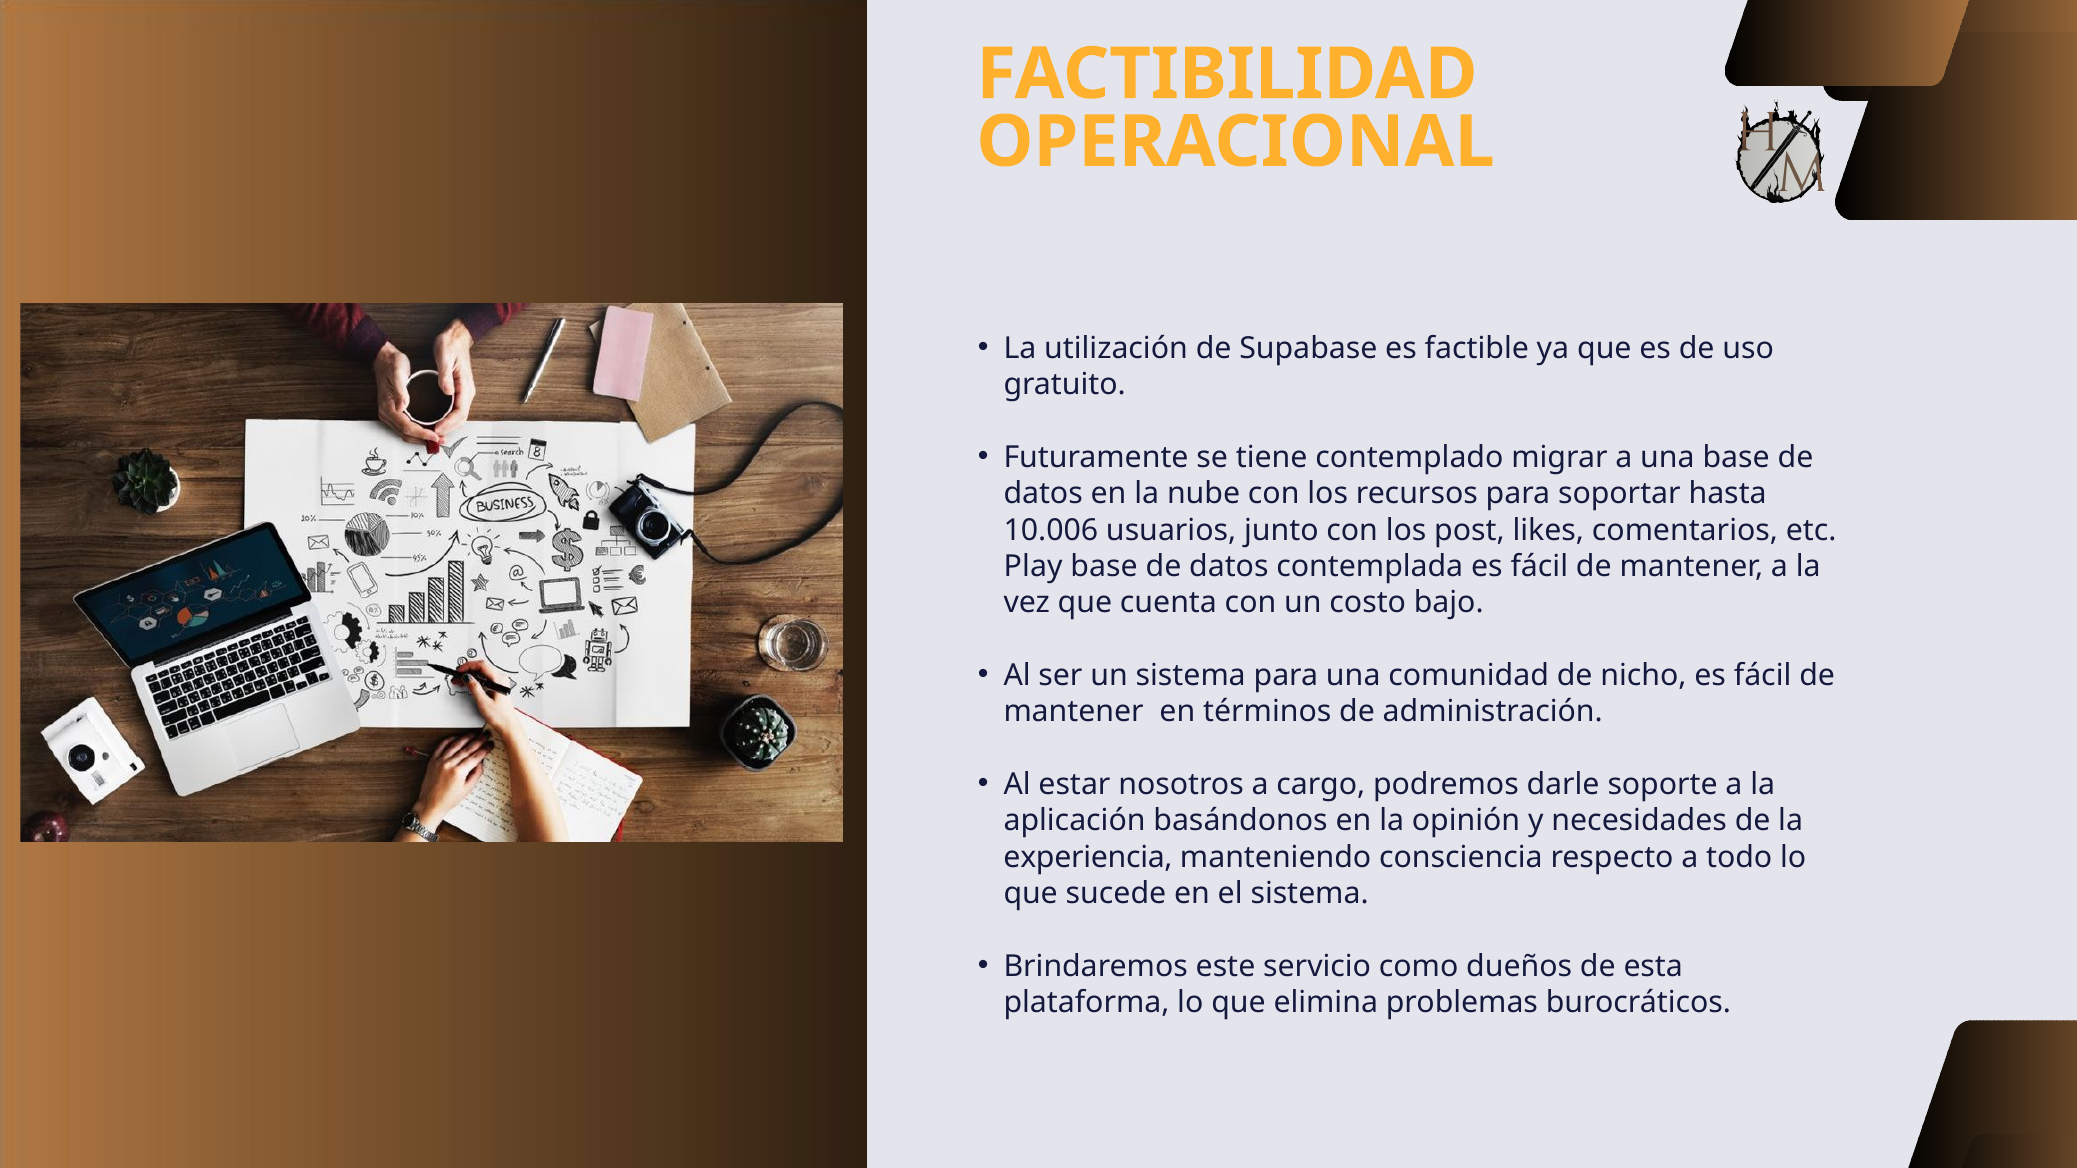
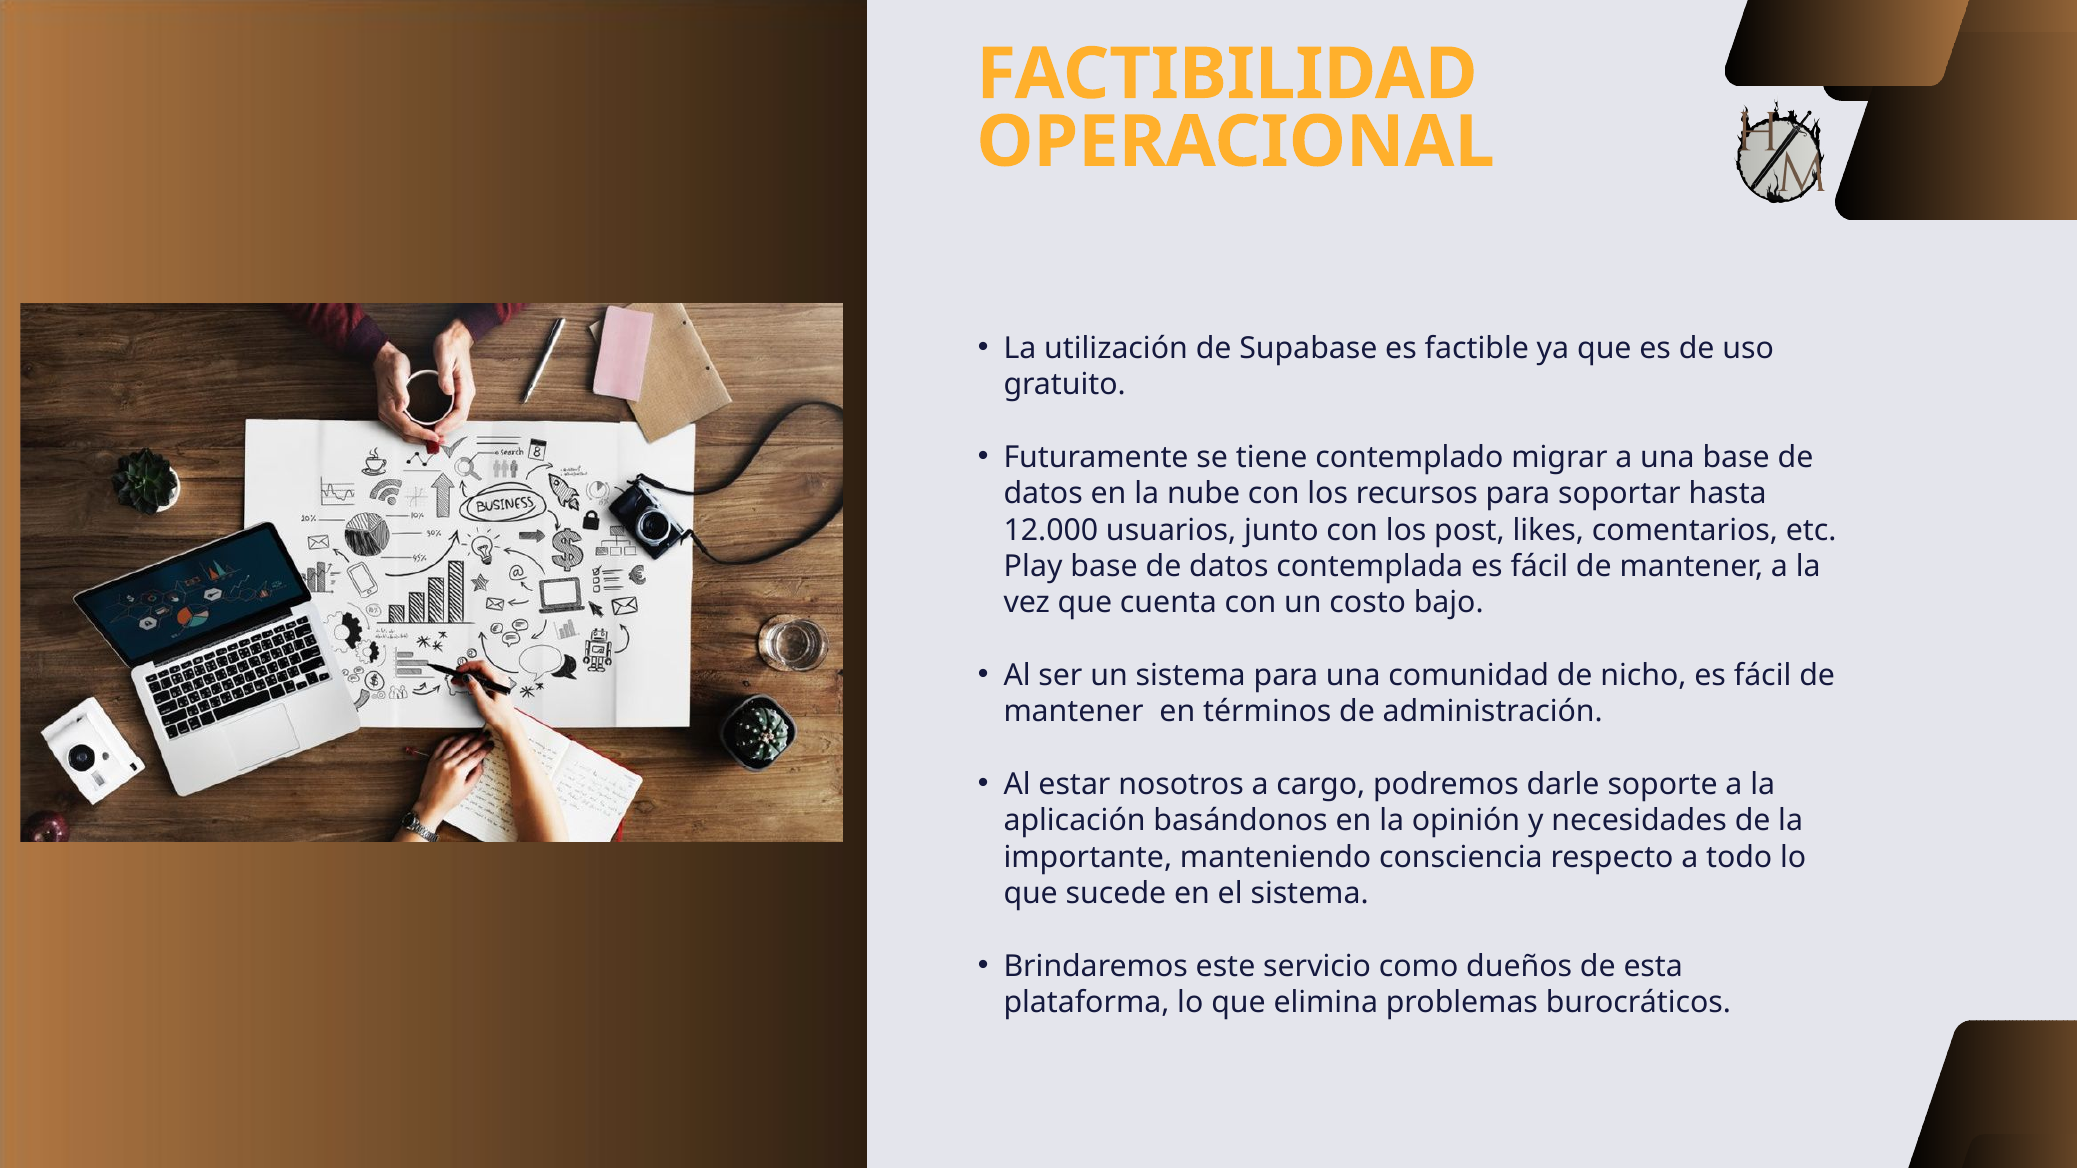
10.006: 10.006 -> 12.000 (1051, 530)
experiencia: experiencia -> importante (1088, 857)
